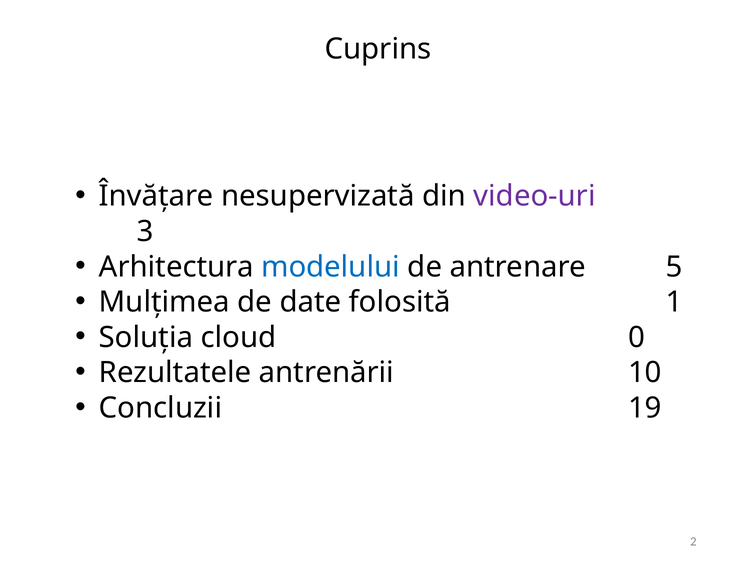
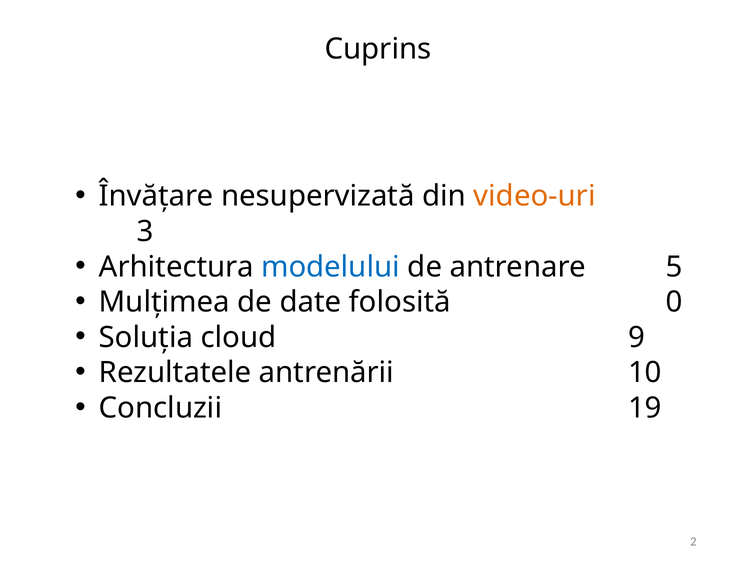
video-uri colour: purple -> orange (535, 196)
1: 1 -> 0 (674, 302)
0: 0 -> 9 (637, 337)
